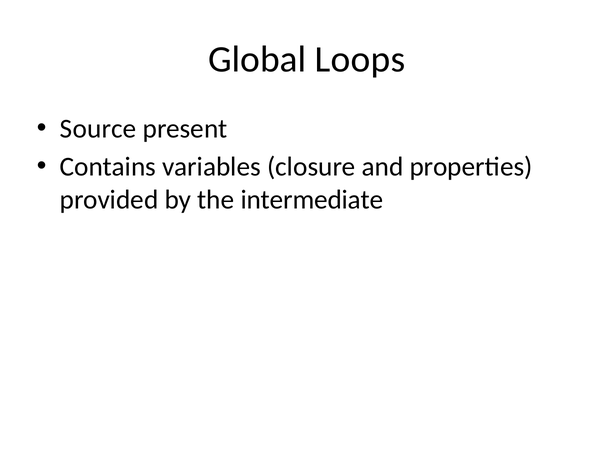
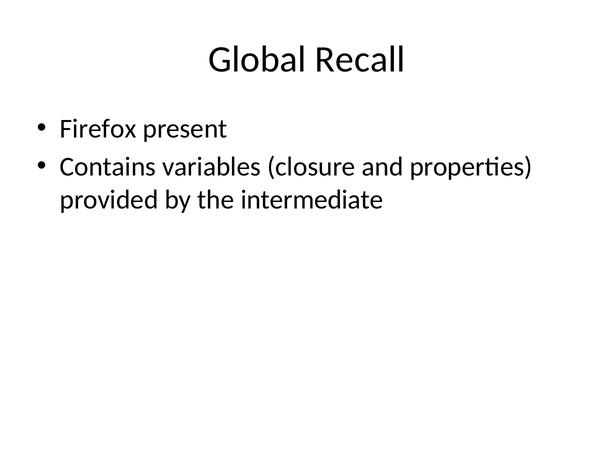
Loops: Loops -> Recall (360, 59)
Source: Source -> Firefox (98, 129)
